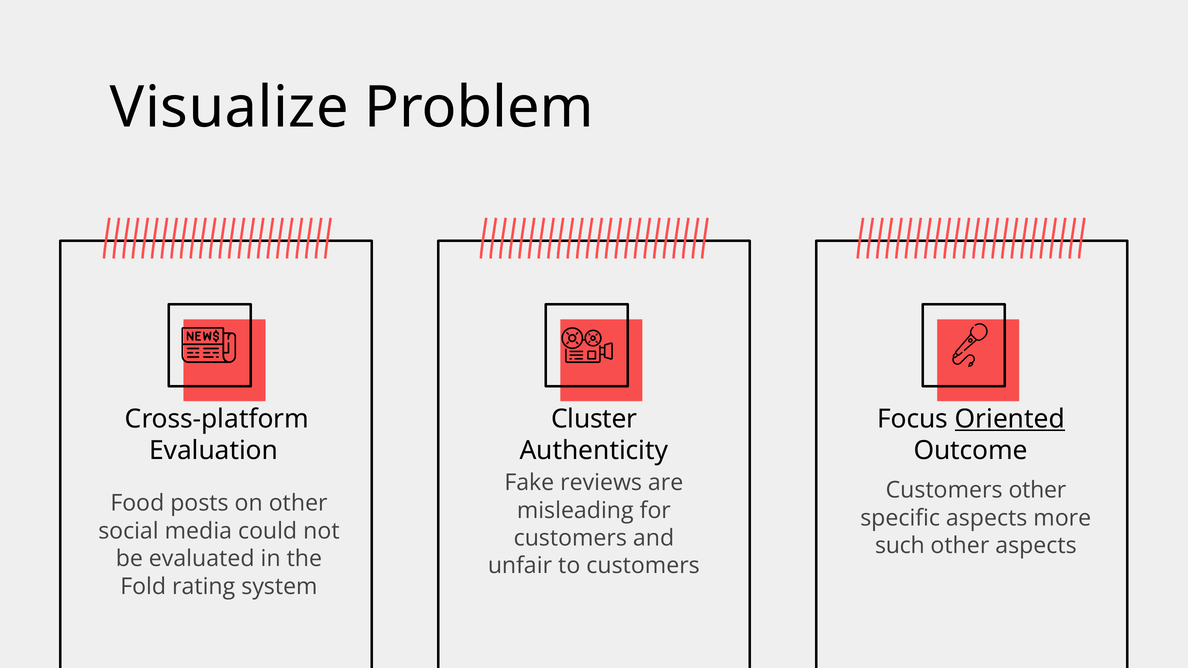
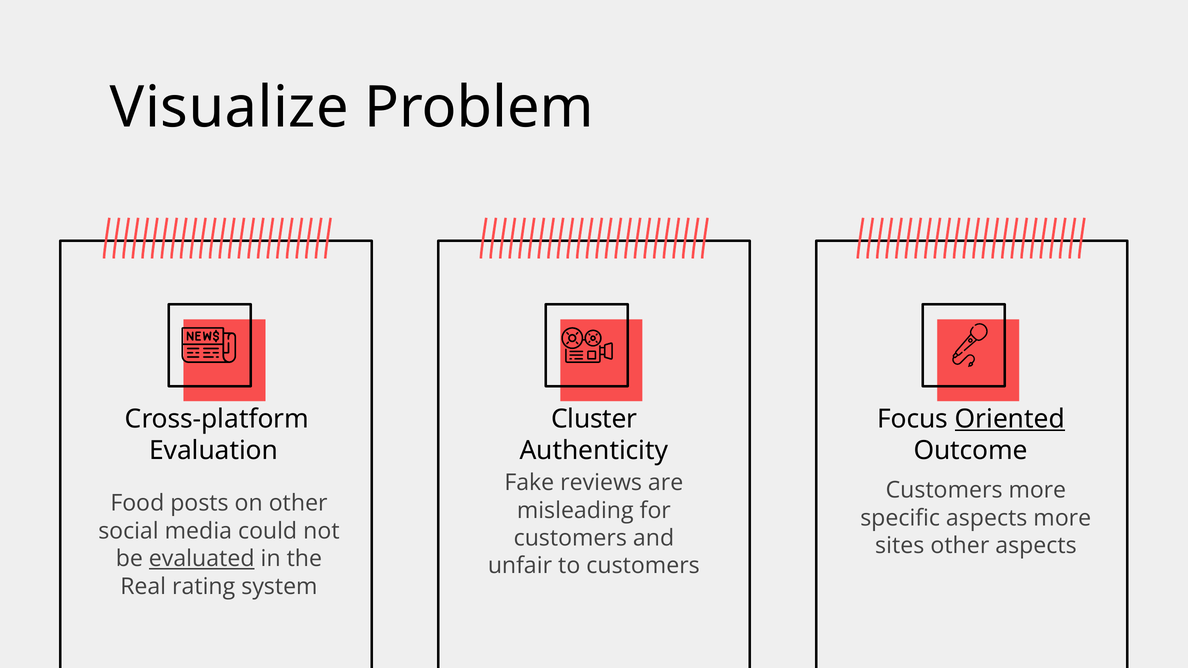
Customers other: other -> more (1037, 491)
such: such -> sites (900, 546)
evaluated underline: none -> present (202, 559)
Fold: Fold -> Real (143, 587)
